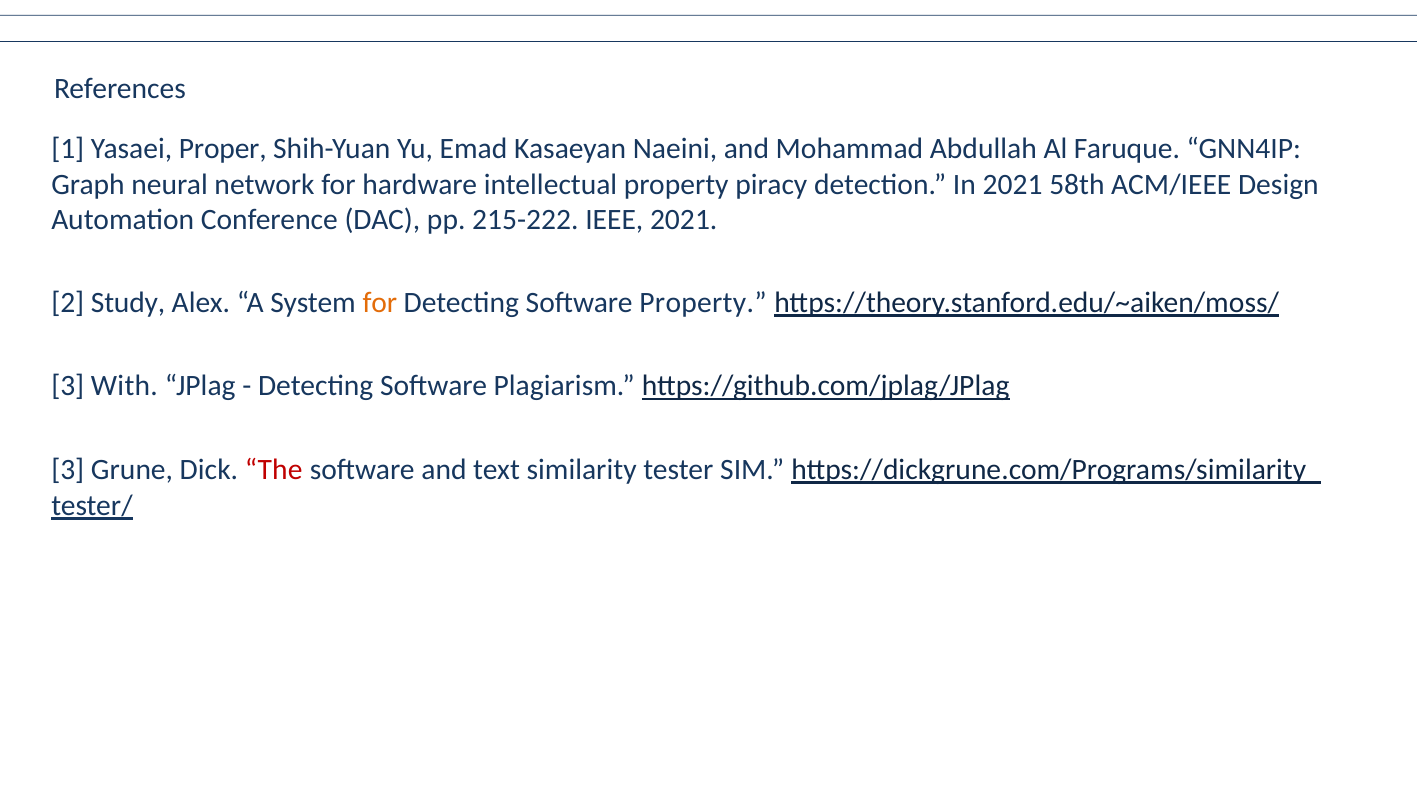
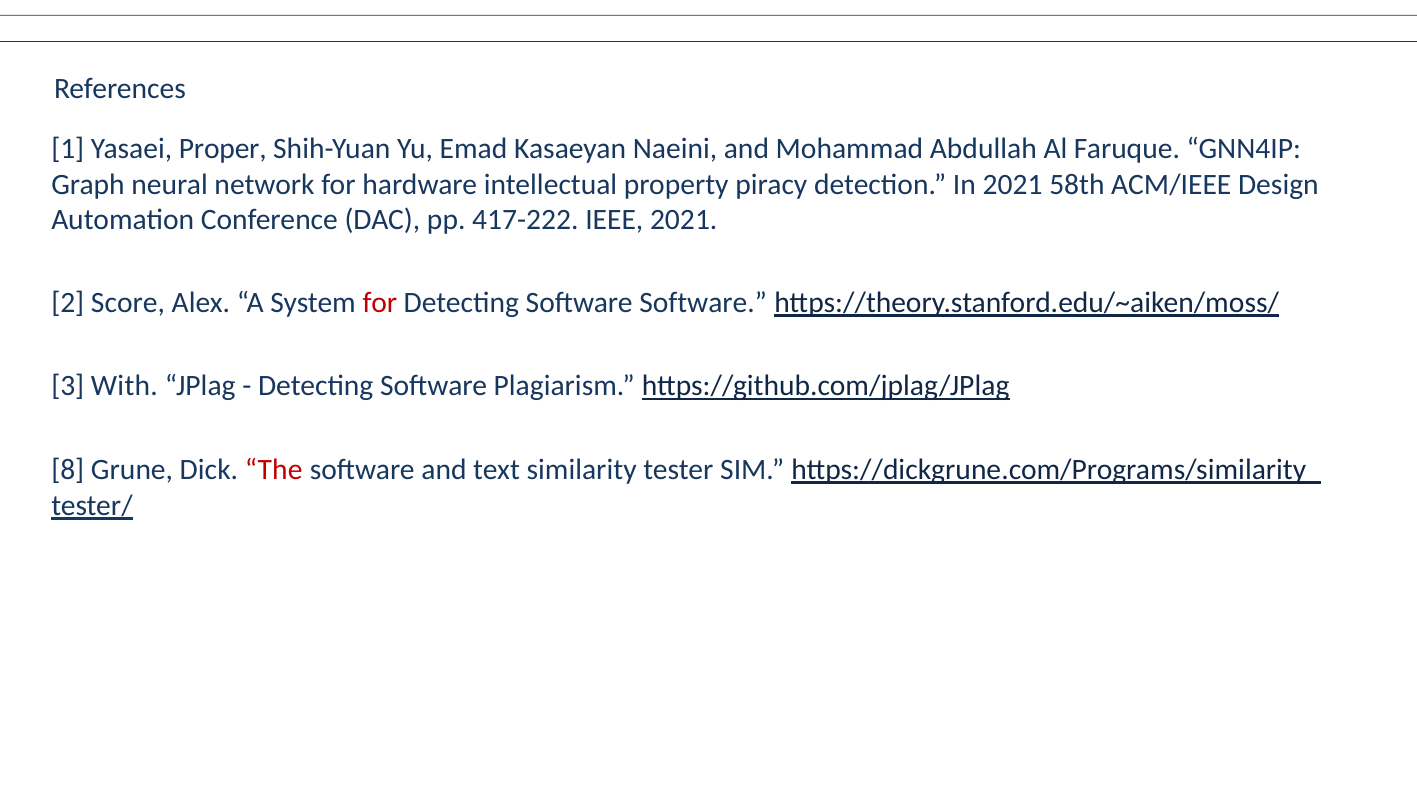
215-222: 215-222 -> 417-222 (525, 220)
Study: Study -> Score (128, 303)
for colour: orange -> red (380, 303)
Software Property: Property -> Software (703, 303)
3: 3 -> 8 (68, 470)
